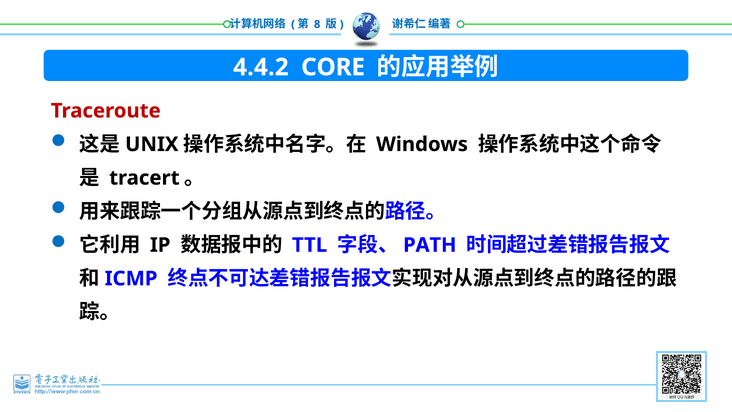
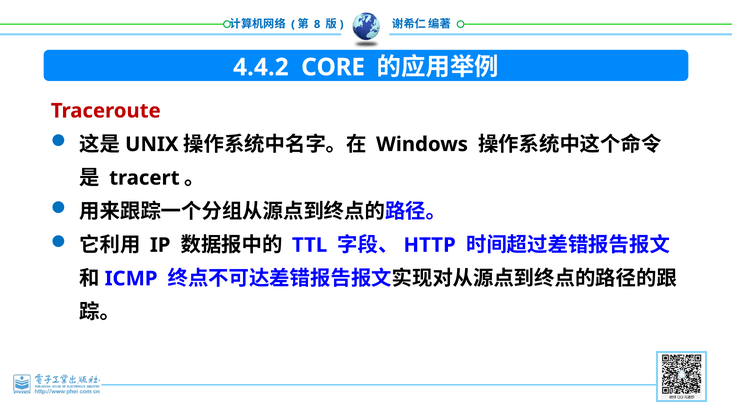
PATH: PATH -> HTTP (430, 245)
